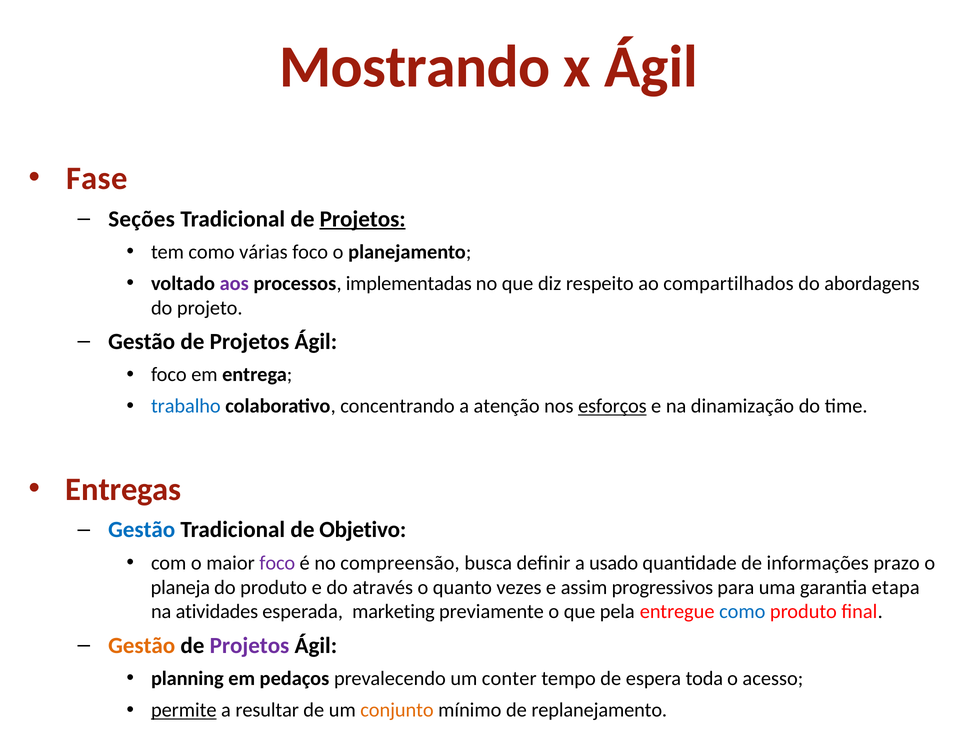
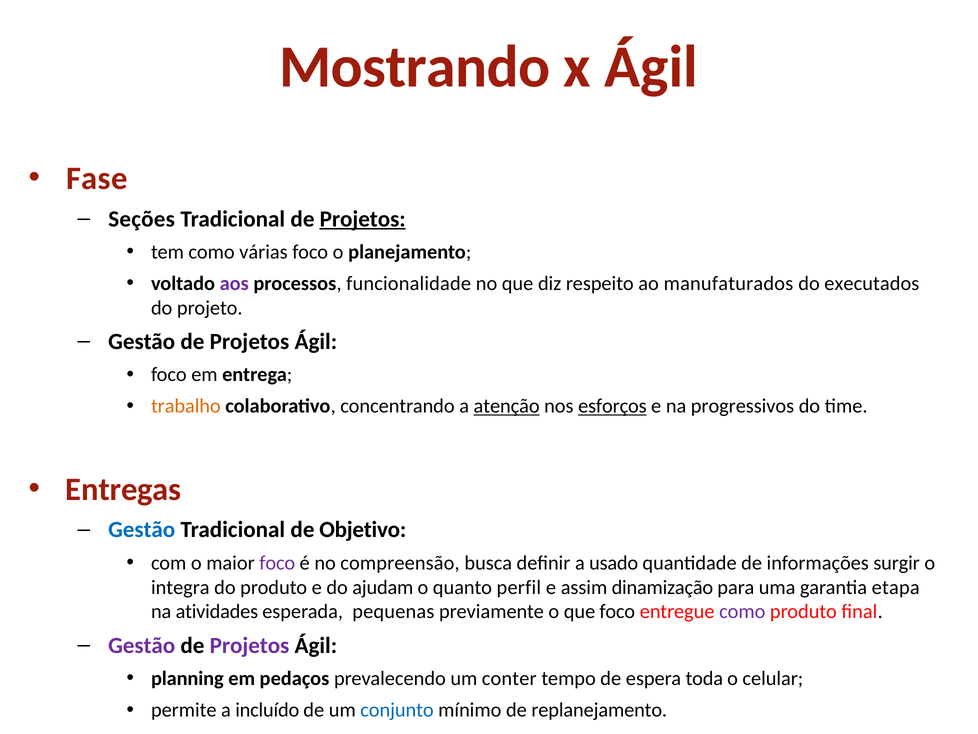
implementadas: implementadas -> funcionalidade (409, 283)
compartilhados: compartilhados -> manufaturados (728, 283)
abordagens: abordagens -> executados (872, 283)
trabalho colour: blue -> orange (186, 406)
atenção underline: none -> present (507, 406)
dinamização: dinamização -> progressivos (742, 406)
prazo: prazo -> surgir (897, 562)
planeja: planeja -> integra (180, 587)
através: através -> ajudam (383, 587)
vezes: vezes -> perfil (519, 587)
progressivos: progressivos -> dinamização (662, 587)
marketing: marketing -> pequenas (393, 611)
que pela: pela -> foco (617, 611)
como colour: blue -> purple (742, 611)
Gestão colour: orange -> purple (142, 645)
acesso: acesso -> celular (773, 678)
permite underline: present -> none (184, 710)
resultar: resultar -> incluído (267, 710)
conjunto colour: orange -> blue (397, 710)
